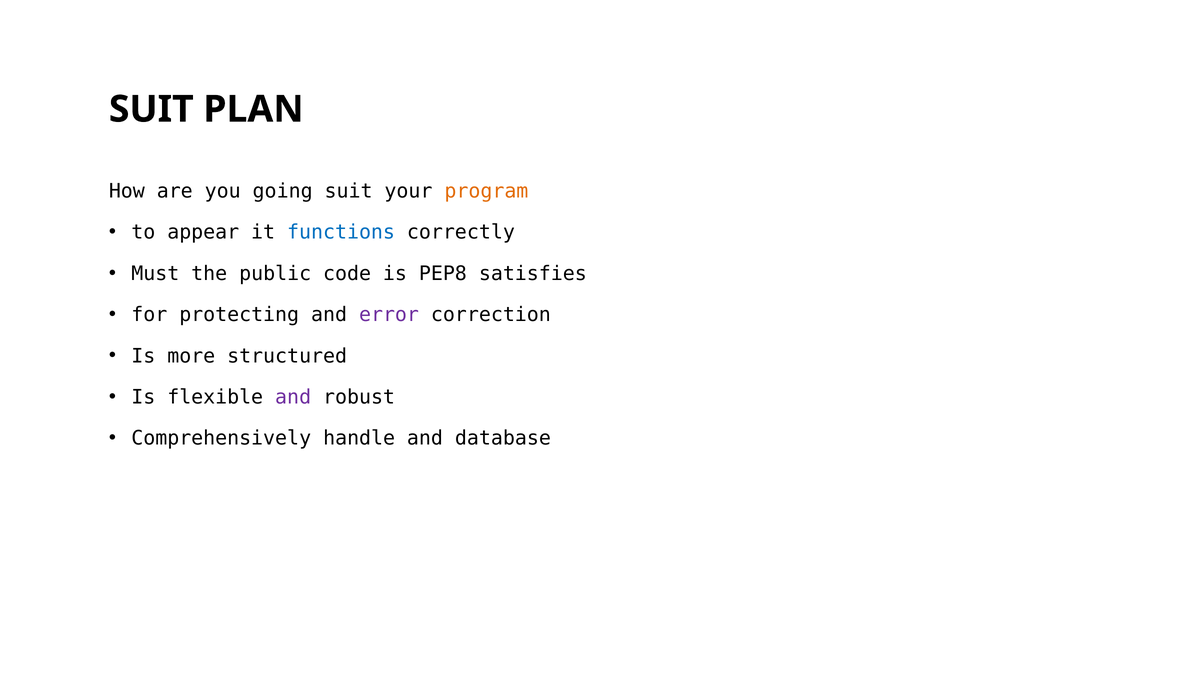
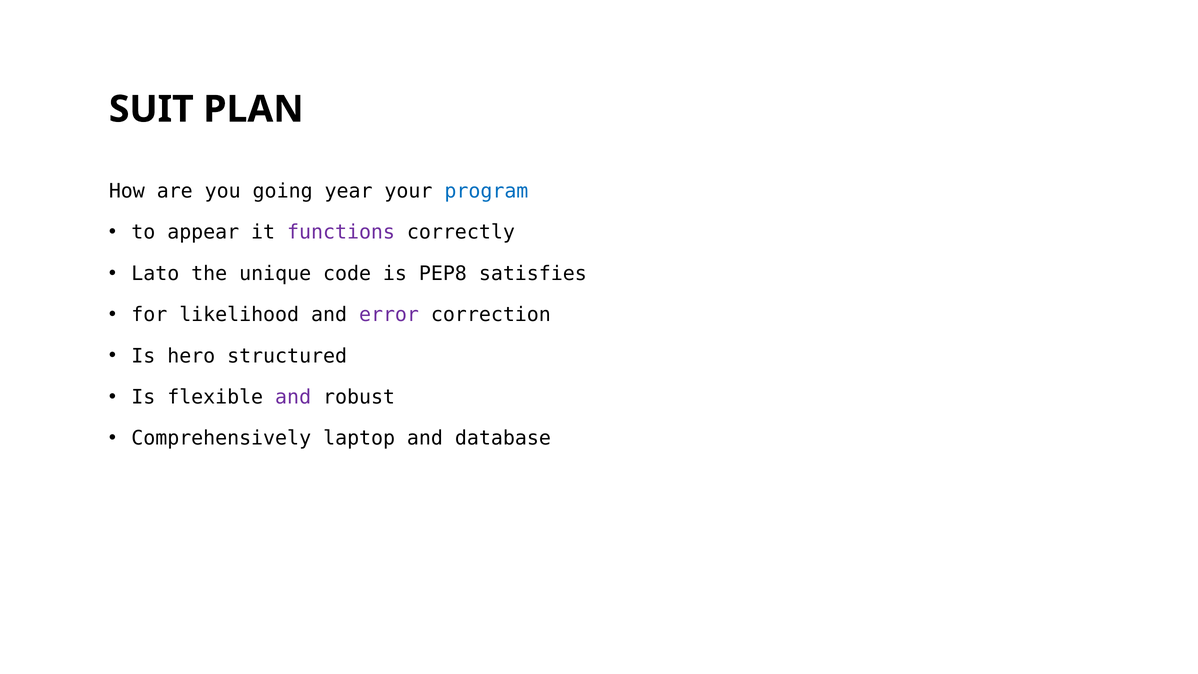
going suit: suit -> year (349, 191)
program colour: orange -> blue (486, 191)
functions colour: blue -> purple (341, 232)
Must: Must -> Lato (155, 274)
public: public -> unique (275, 274)
protecting: protecting -> likelihood (239, 315)
more: more -> hero (191, 356)
handle: handle -> laptop (359, 438)
